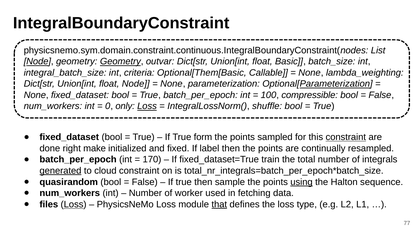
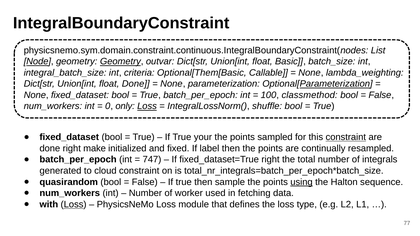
float Node: Node -> Done (136, 84)
compressible: compressible -> classmethod (310, 95)
form: form -> your (203, 137)
170: 170 -> 747 (152, 160)
fixed_dataset=True train: train -> right (271, 160)
generated underline: present -> none (60, 171)
files: files -> with (49, 205)
that underline: present -> none (219, 205)
